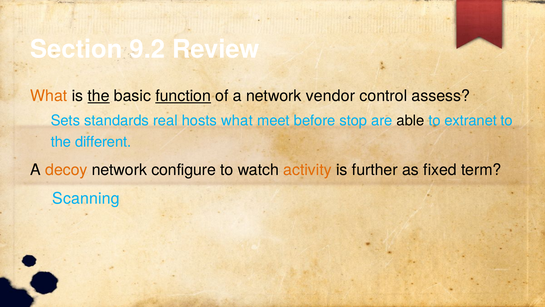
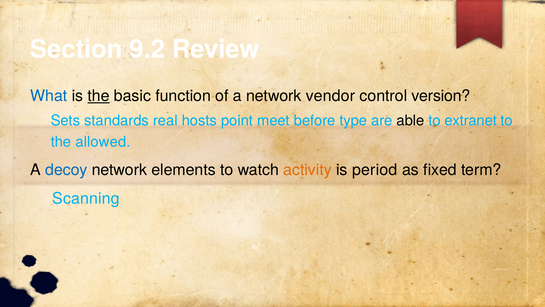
What colour: orange -> blue (49, 96)
function underline: present -> none (183, 96)
assess: assess -> version (441, 96)
hosts what: what -> point (237, 120)
stop: stop -> type (353, 120)
different: different -> allowed (103, 142)
decoy colour: orange -> blue (66, 170)
configure: configure -> elements (184, 170)
further: further -> period (375, 170)
